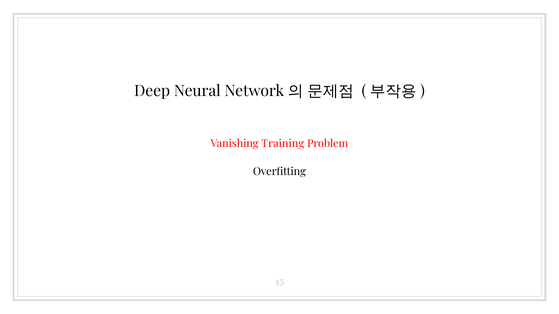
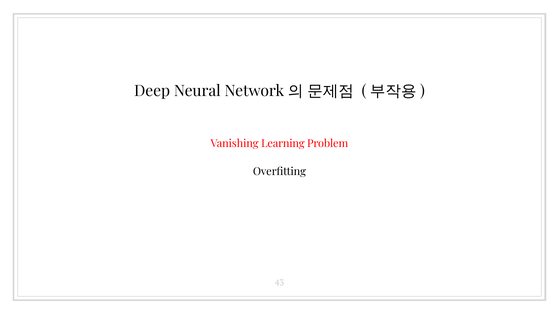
Training: Training -> Learning (283, 144)
